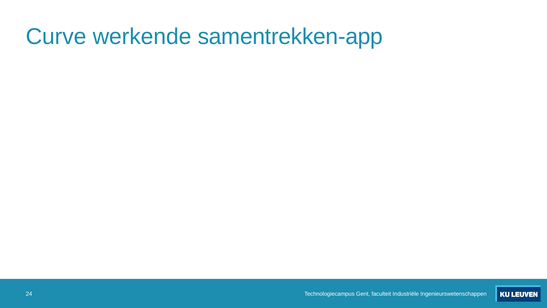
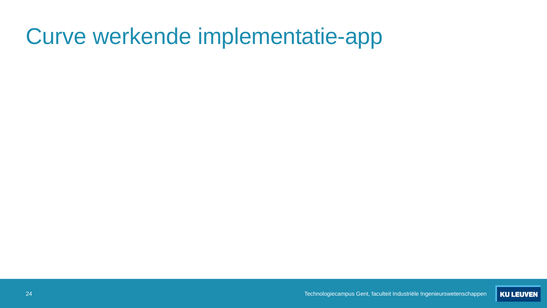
samentrekken-app: samentrekken-app -> implementatie-app (290, 37)
